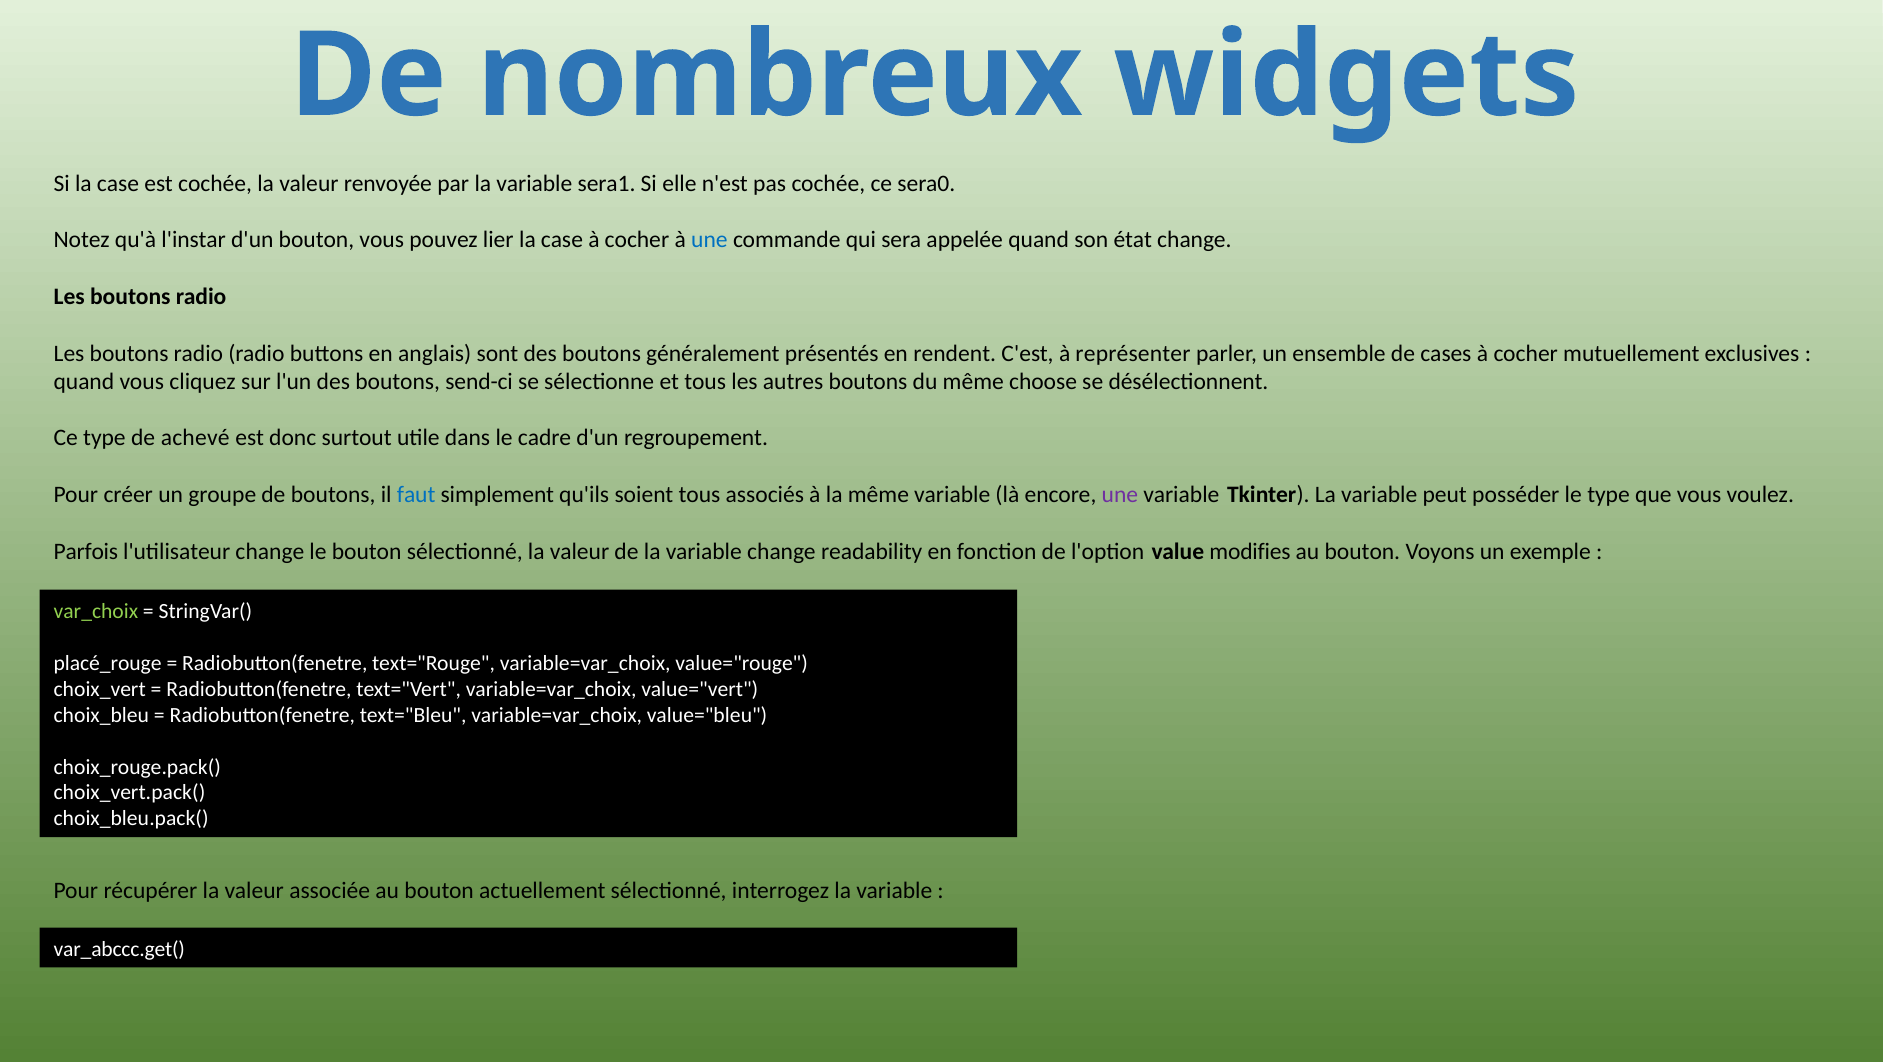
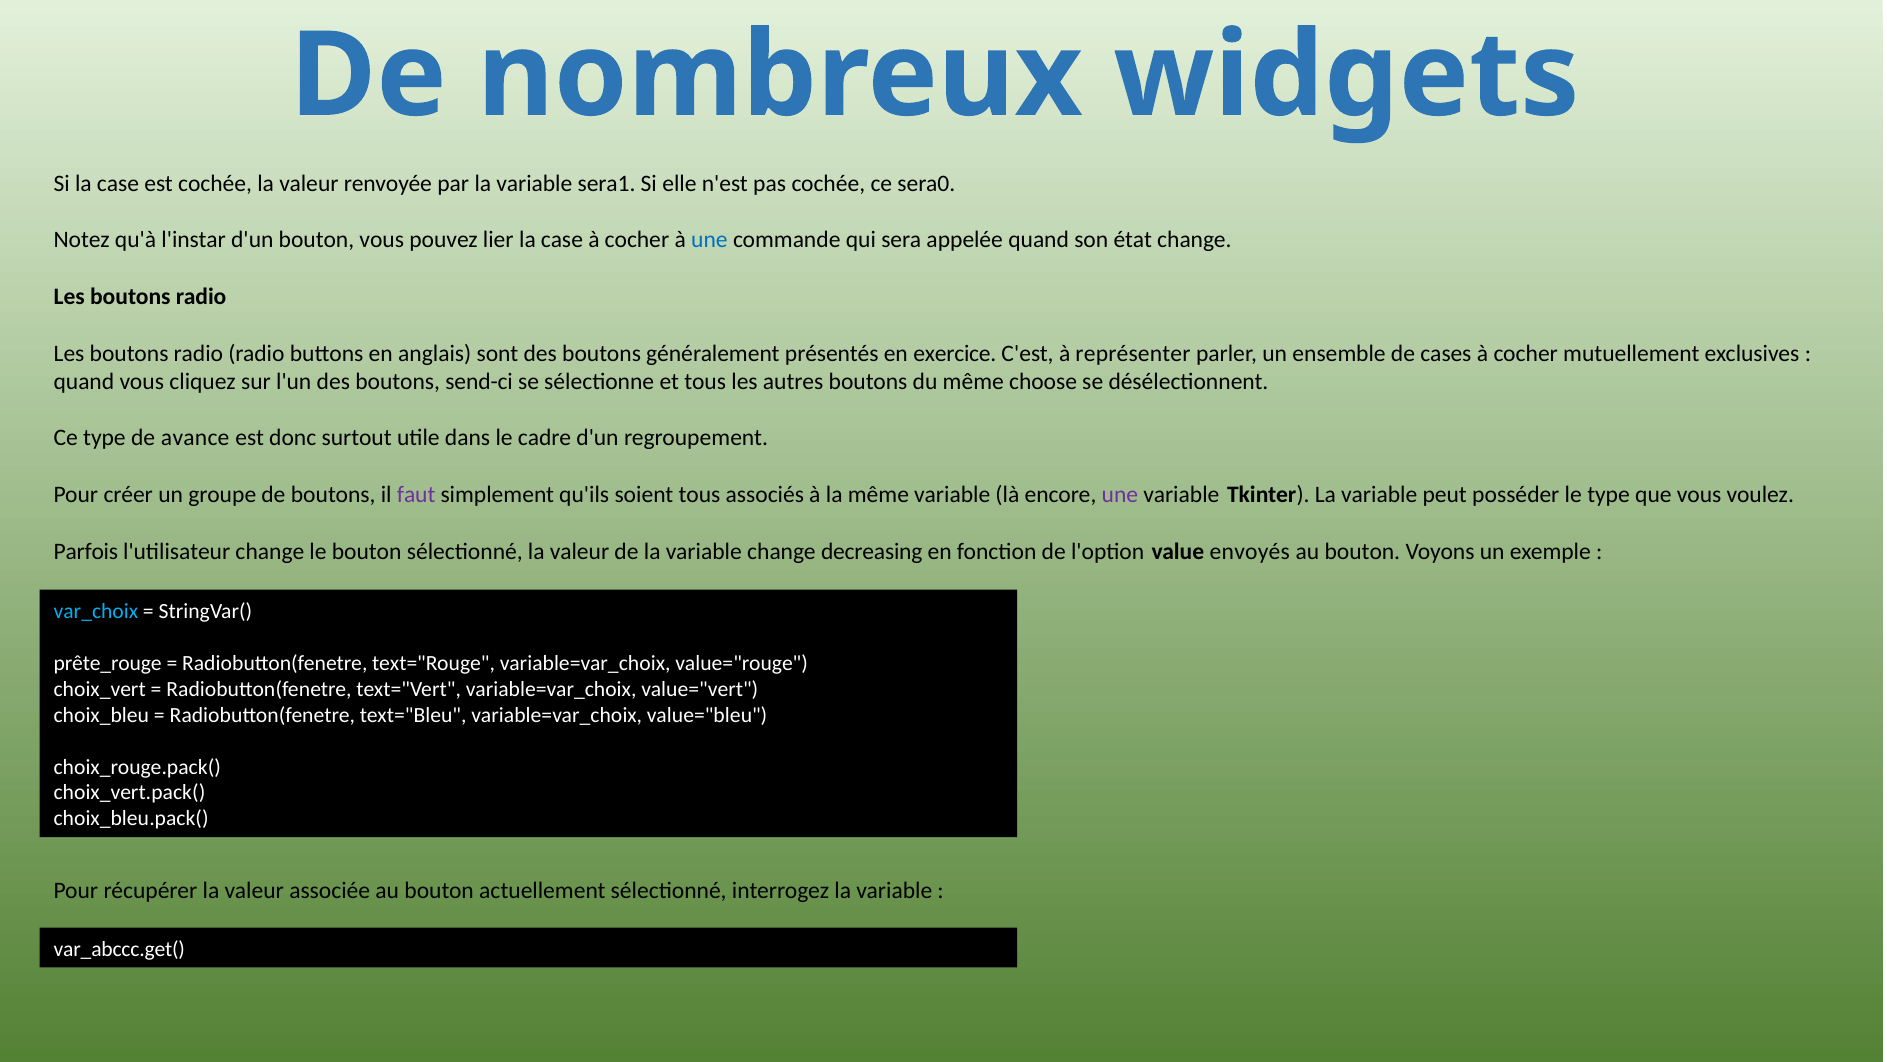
rendent: rendent -> exercice (955, 353)
achevé: achevé -> avance (195, 438)
faut colour: blue -> purple (416, 495)
readability: readability -> decreasing (872, 551)
modifies: modifies -> envoyés (1250, 551)
var_choix colour: light green -> light blue (96, 611)
placé_rouge: placé_rouge -> prête_rouge (108, 663)
